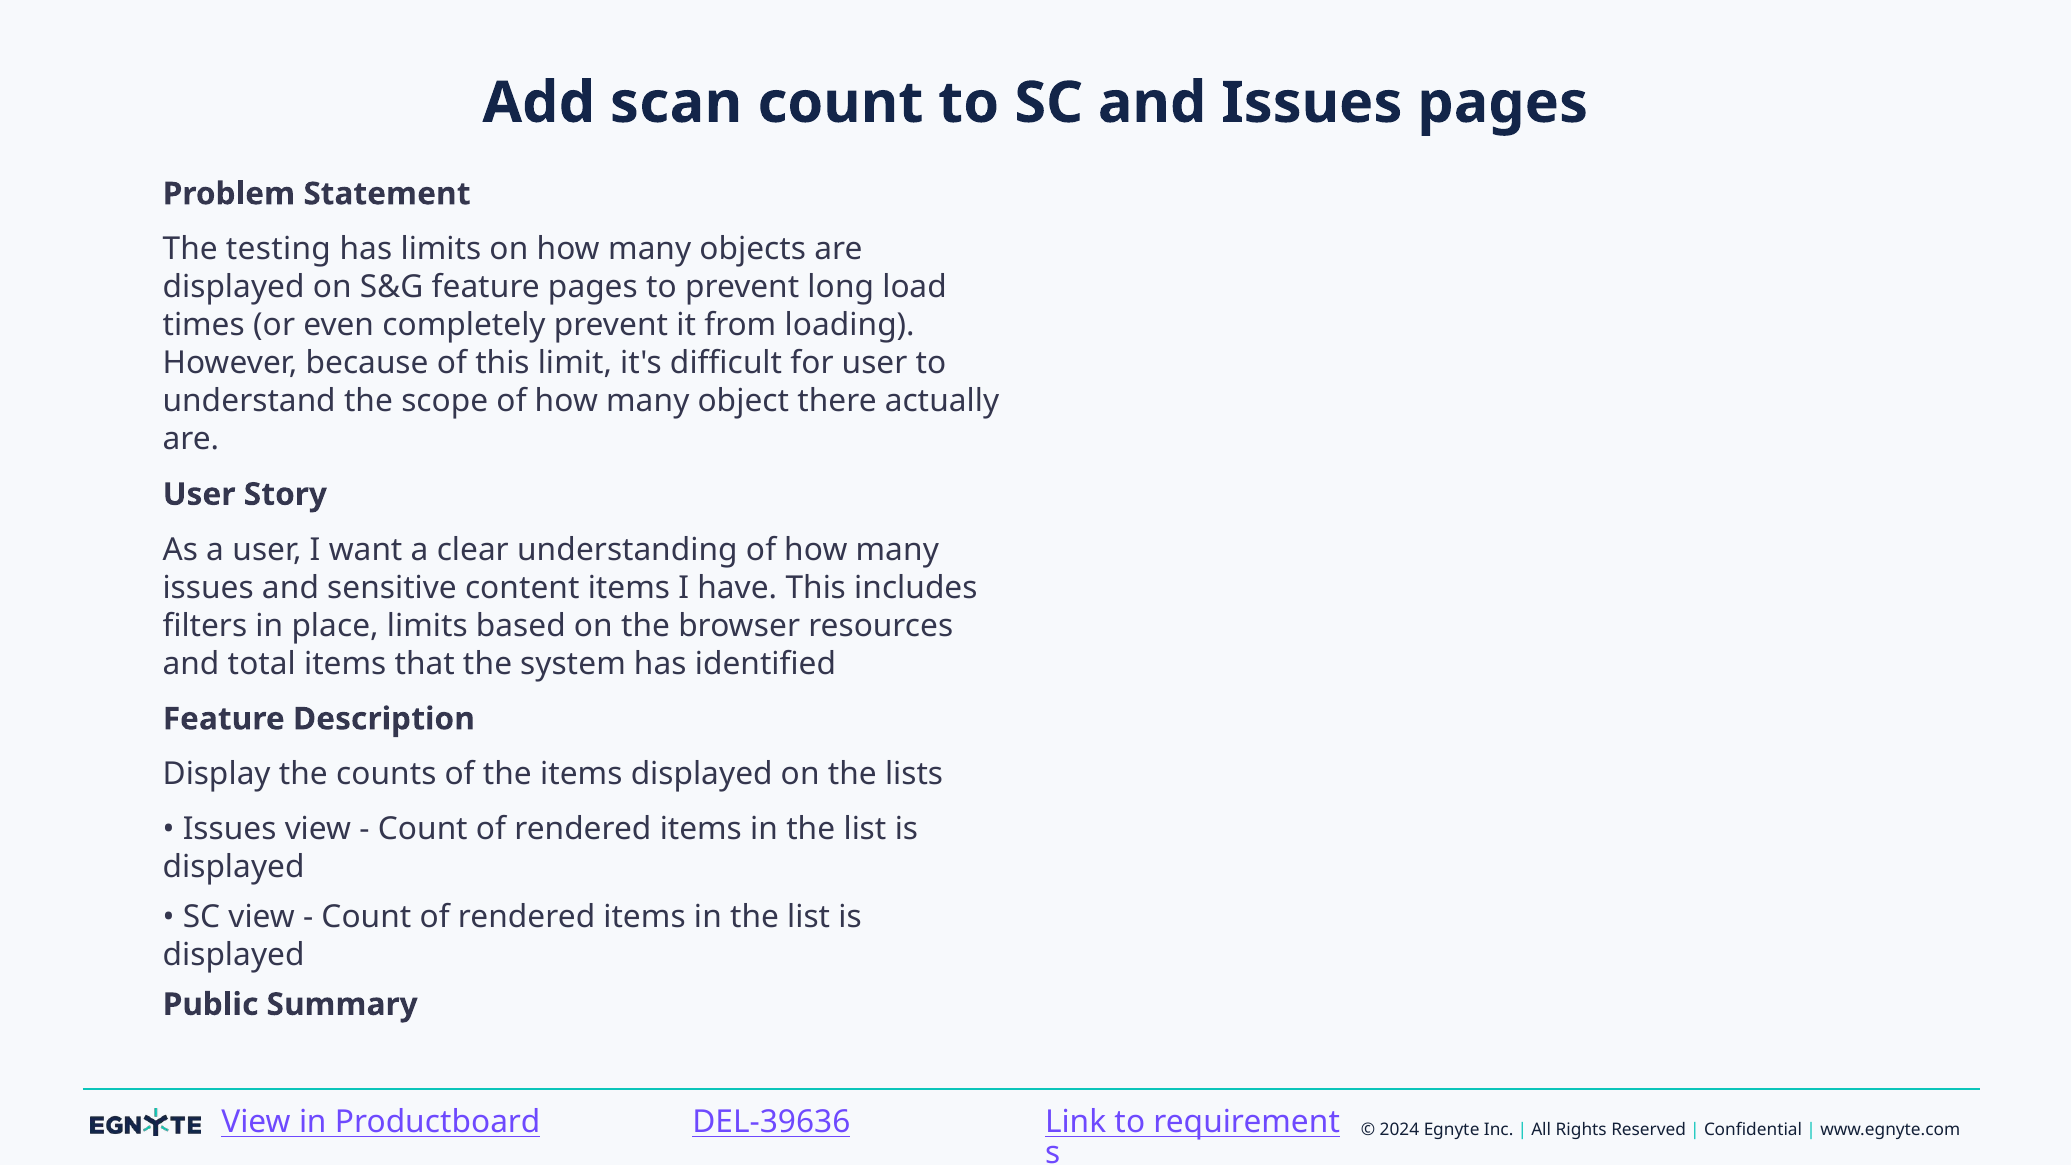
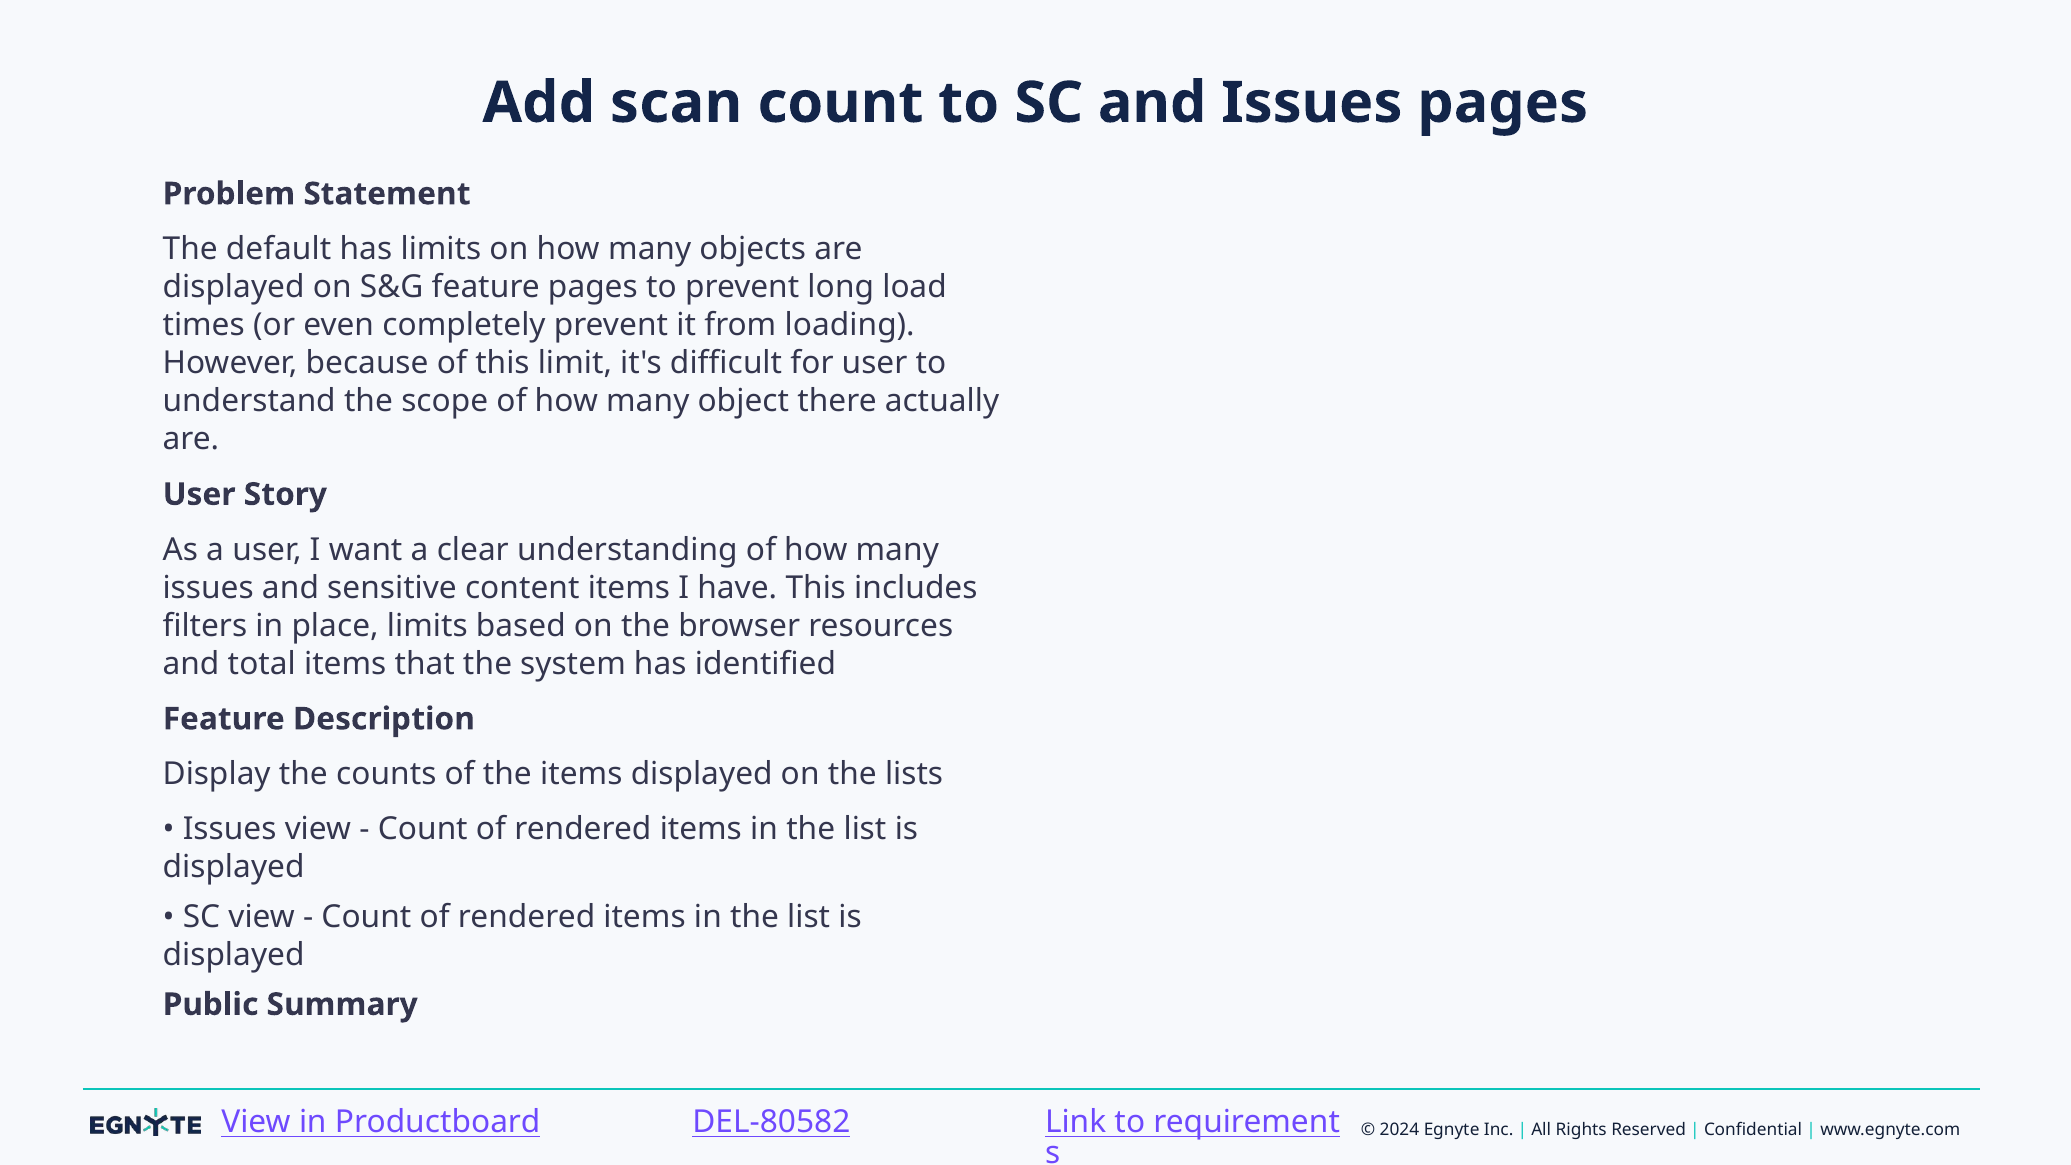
testing: testing -> default (279, 249)
DEL-39636: DEL-39636 -> DEL-80582 (771, 1122)
